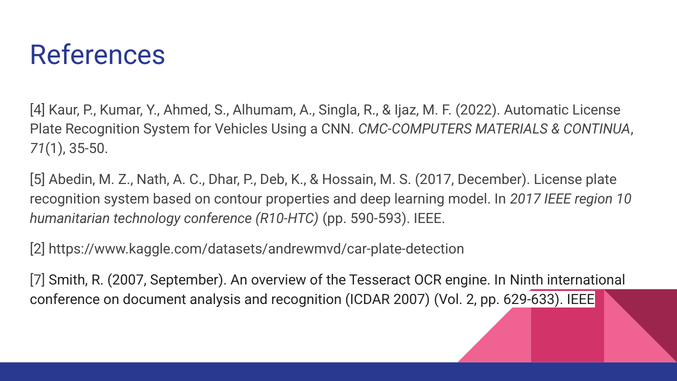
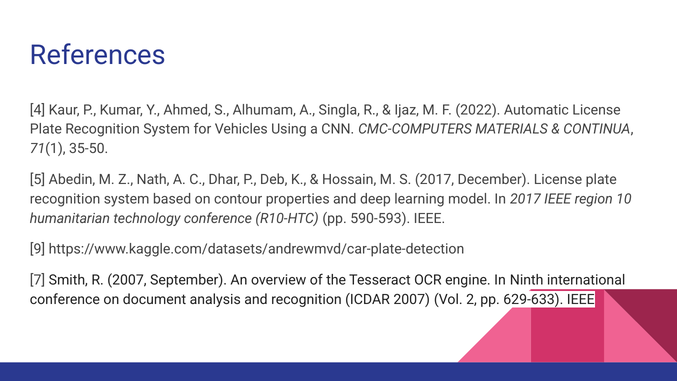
2: 2 -> 9 (38, 249)
